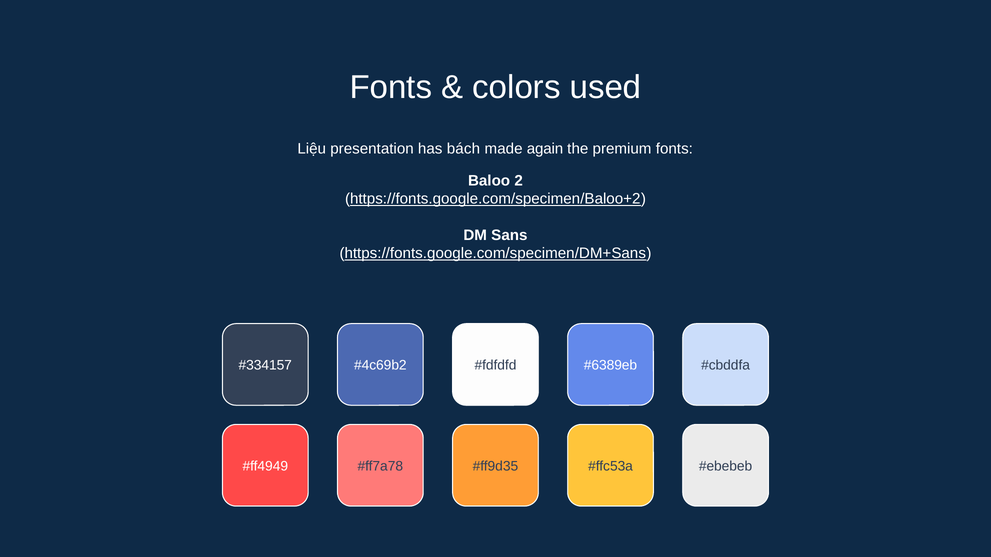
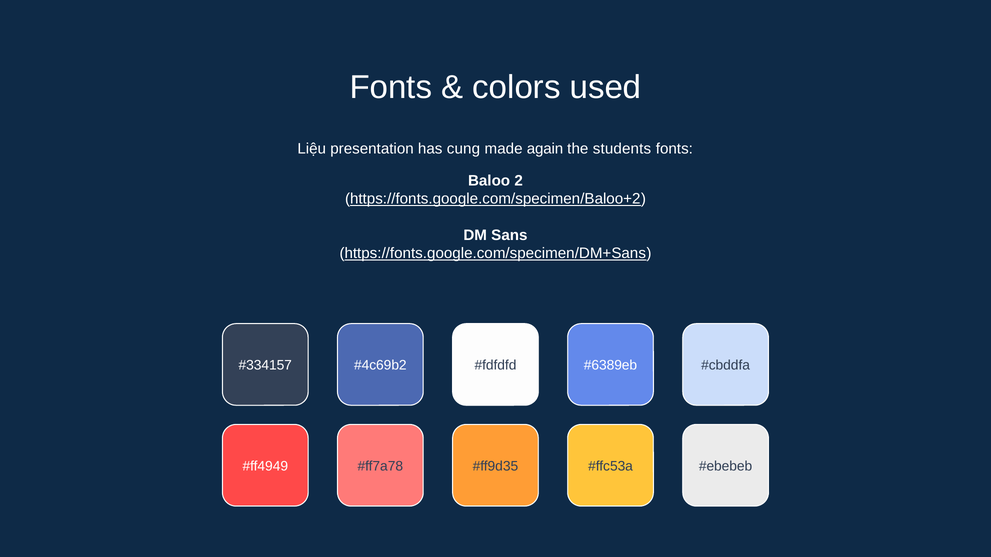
bách: bách -> cung (463, 149)
premium: premium -> students (622, 149)
